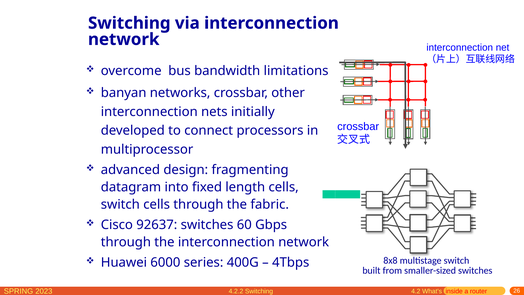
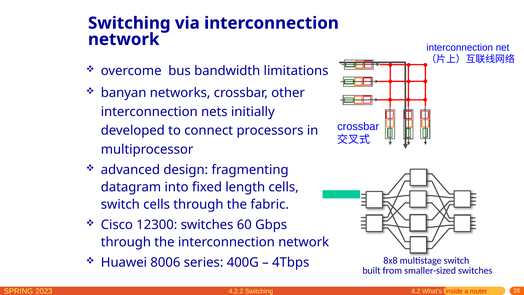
92637: 92637 -> 12300 (157, 225)
6000: 6000 -> 8006 (165, 262)
